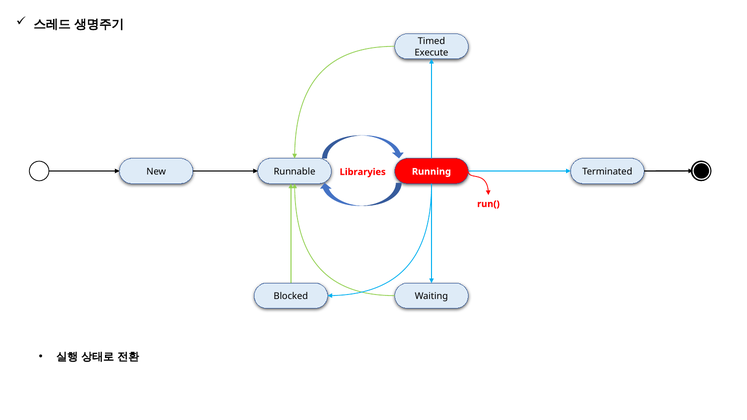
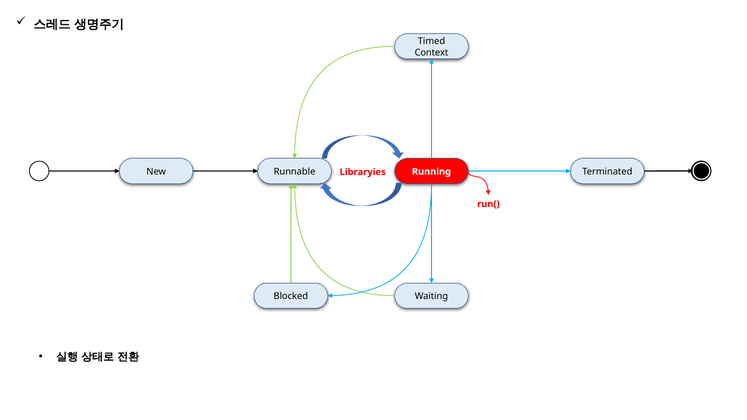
Execute: Execute -> Context (431, 53)
